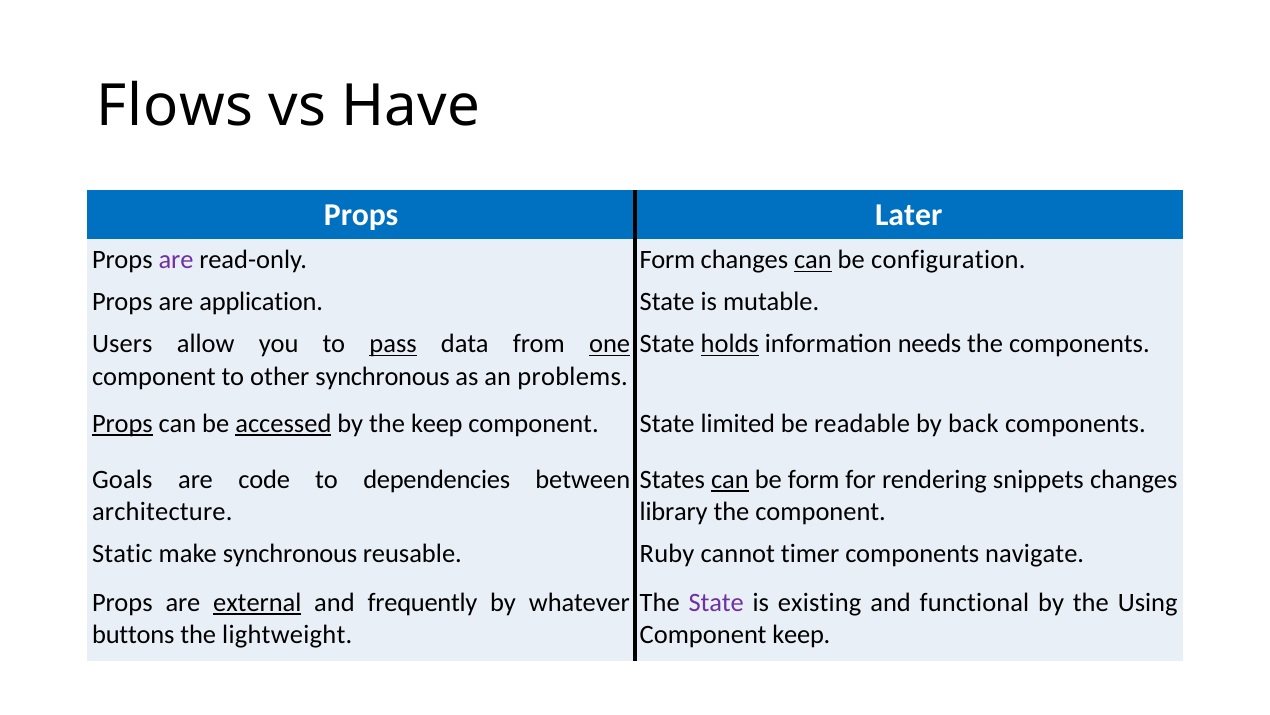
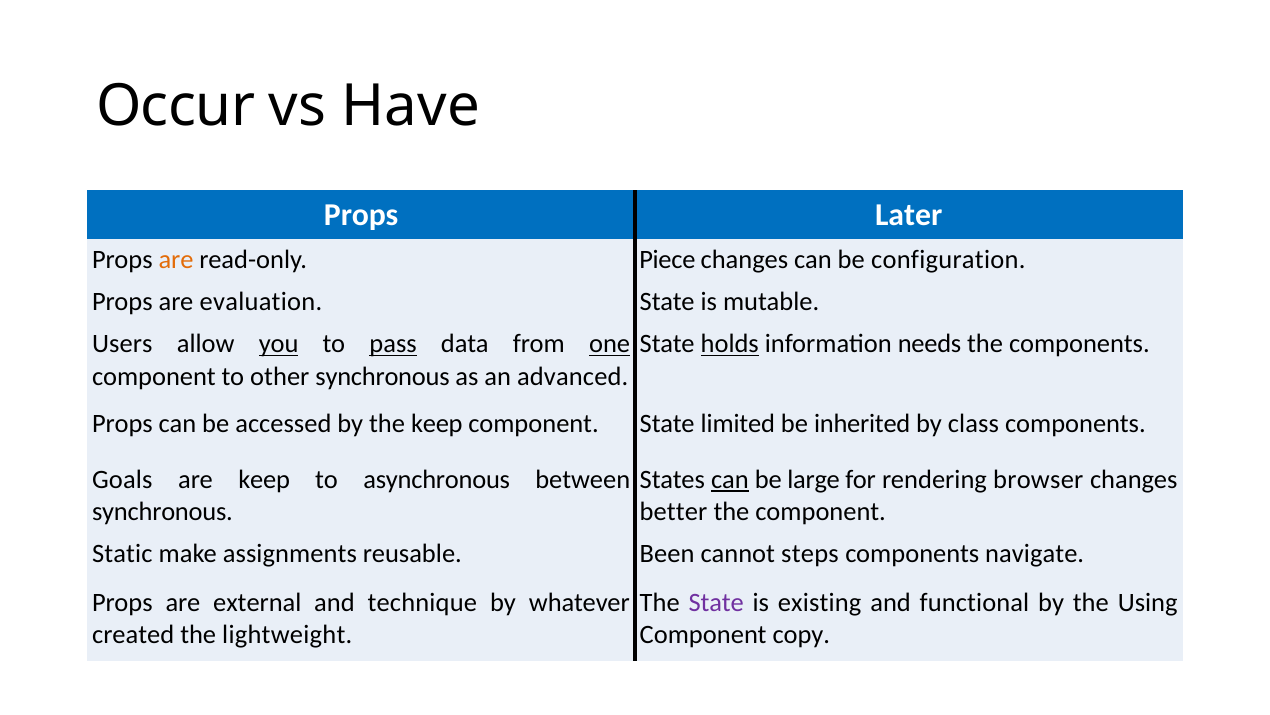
Flows: Flows -> Occur (176, 107)
are colour: purple -> orange (176, 260)
read-only Form: Form -> Piece (667, 260)
can underline: present -> none (813, 260)
application: application -> evaluation (261, 302)
you underline: none -> present (279, 344)
problems: problems -> advanced (573, 376)
Props underline: present -> none (122, 423)
accessed underline: present -> none (283, 423)
readable: readable -> inherited (862, 423)
back: back -> class (973, 423)
are code: code -> keep (264, 479)
dependencies: dependencies -> asynchronous (437, 479)
be form: form -> large (814, 479)
snippets: snippets -> browser (1038, 479)
architecture: architecture -> synchronous (162, 512)
library: library -> better (674, 512)
make synchronous: synchronous -> assignments (290, 554)
Ruby: Ruby -> Been (667, 554)
timer: timer -> steps (810, 554)
external underline: present -> none (257, 602)
frequently: frequently -> technique (422, 602)
buttons: buttons -> created (133, 635)
Component keep: keep -> copy (801, 635)
